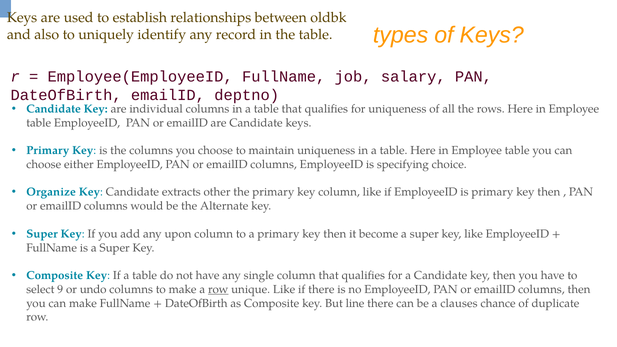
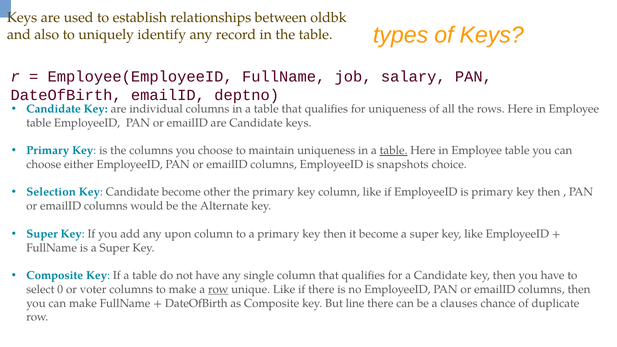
table underline: none -> present (394, 151)
specifying: specifying -> snapshots (403, 164)
Organize: Organize -> Selection (51, 192)
Candidate extracts: extracts -> become (181, 192)
9: 9 -> 0 (60, 289)
undo: undo -> voter (93, 289)
